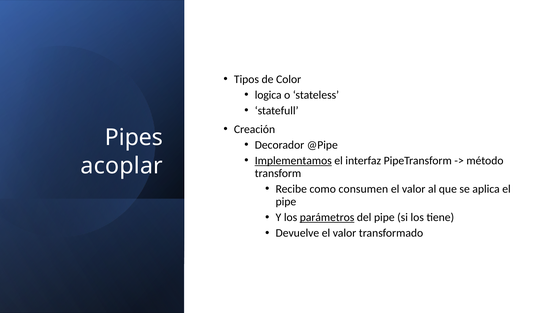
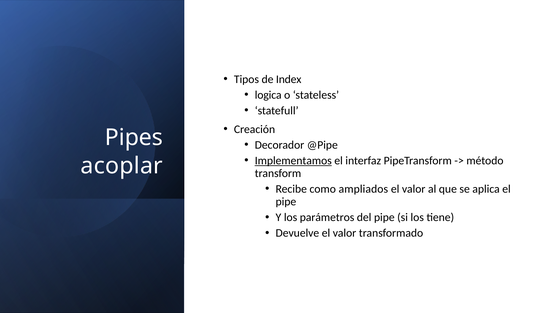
Color: Color -> Index (289, 79)
consumen: consumen -> ampliados (363, 189)
parámetros underline: present -> none (327, 217)
